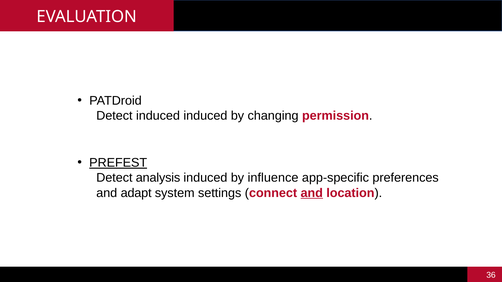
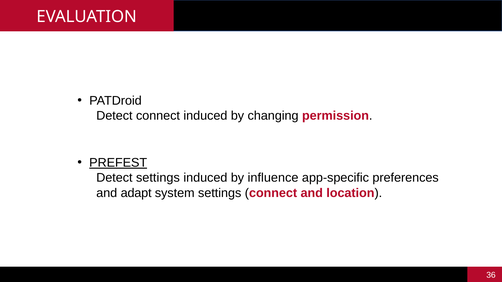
Detect induced: induced -> connect (158, 116)
Detect analysis: analysis -> settings (158, 178)
and underline: present -> none (312, 193)
